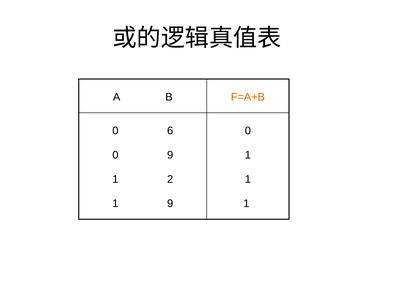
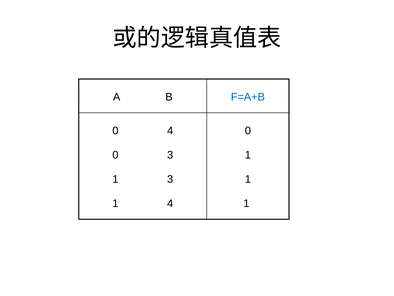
F=A+B colour: orange -> blue (248, 97)
0 6: 6 -> 4 (170, 131)
0 9: 9 -> 3 (170, 155)
1 2: 2 -> 3 (170, 179)
1 9: 9 -> 4 (170, 203)
